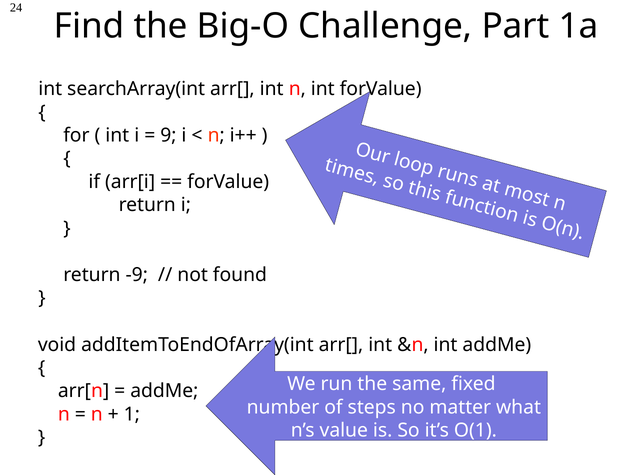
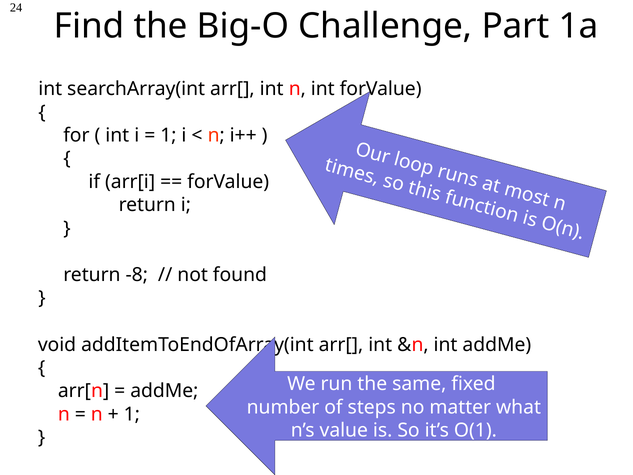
9: 9 -> 1 (168, 135)
-9: -9 -> -8 (137, 275)
